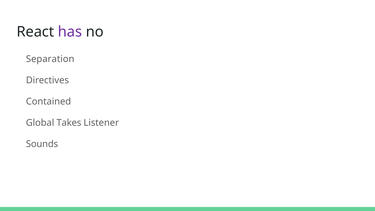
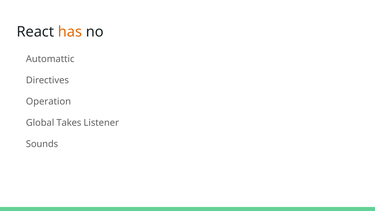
has colour: purple -> orange (70, 32)
Separation: Separation -> Automattic (50, 59)
Contained: Contained -> Operation (48, 101)
